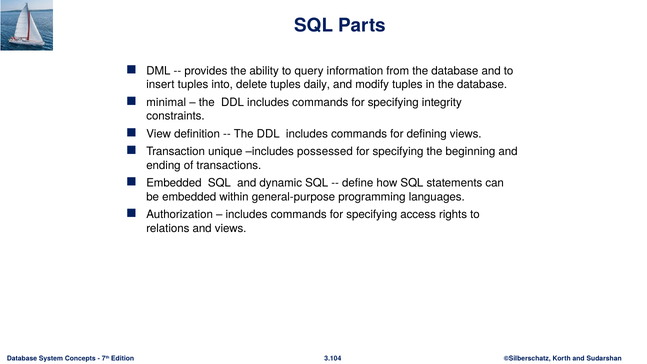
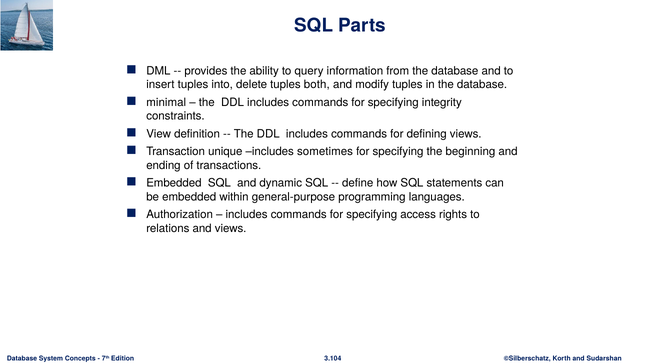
daily: daily -> both (317, 85)
possessed: possessed -> sometimes (325, 152)
